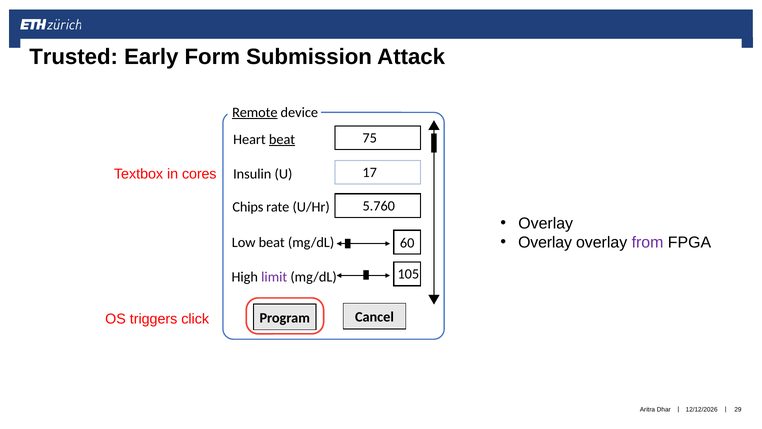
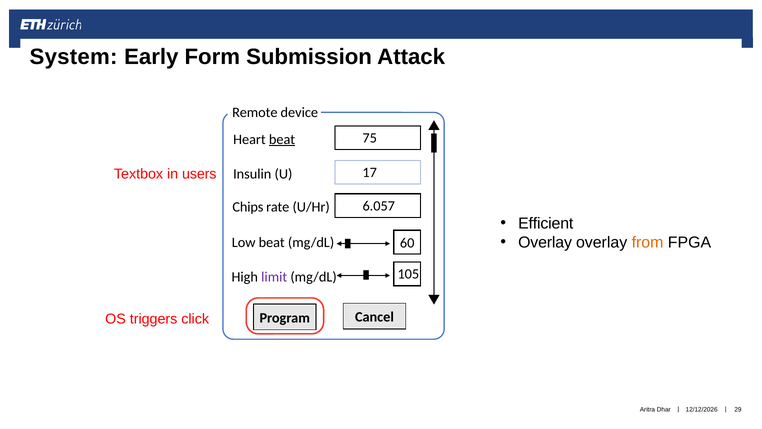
Trusted: Trusted -> System (74, 57)
Remote underline: present -> none (255, 112)
cores: cores -> users (199, 174)
5.760: 5.760 -> 6.057 (379, 206)
Overlay: Overlay -> Efficient (546, 223)
from colour: purple -> orange (648, 242)
